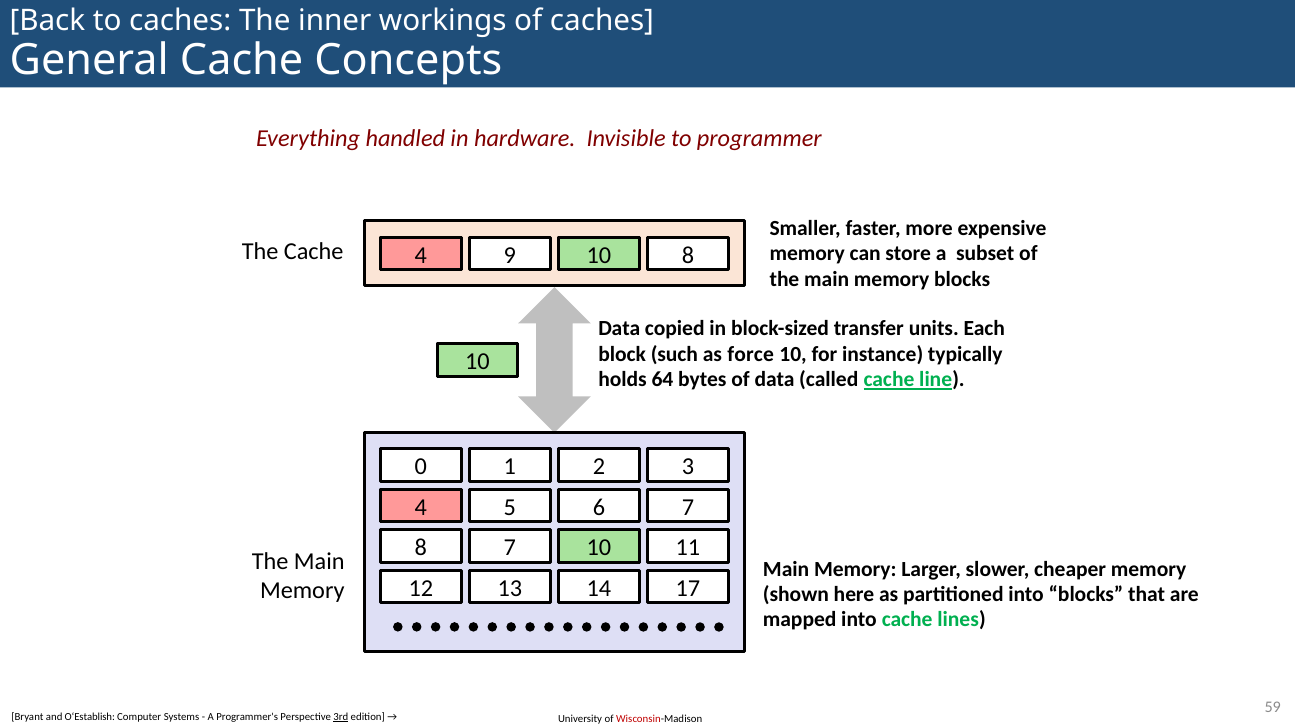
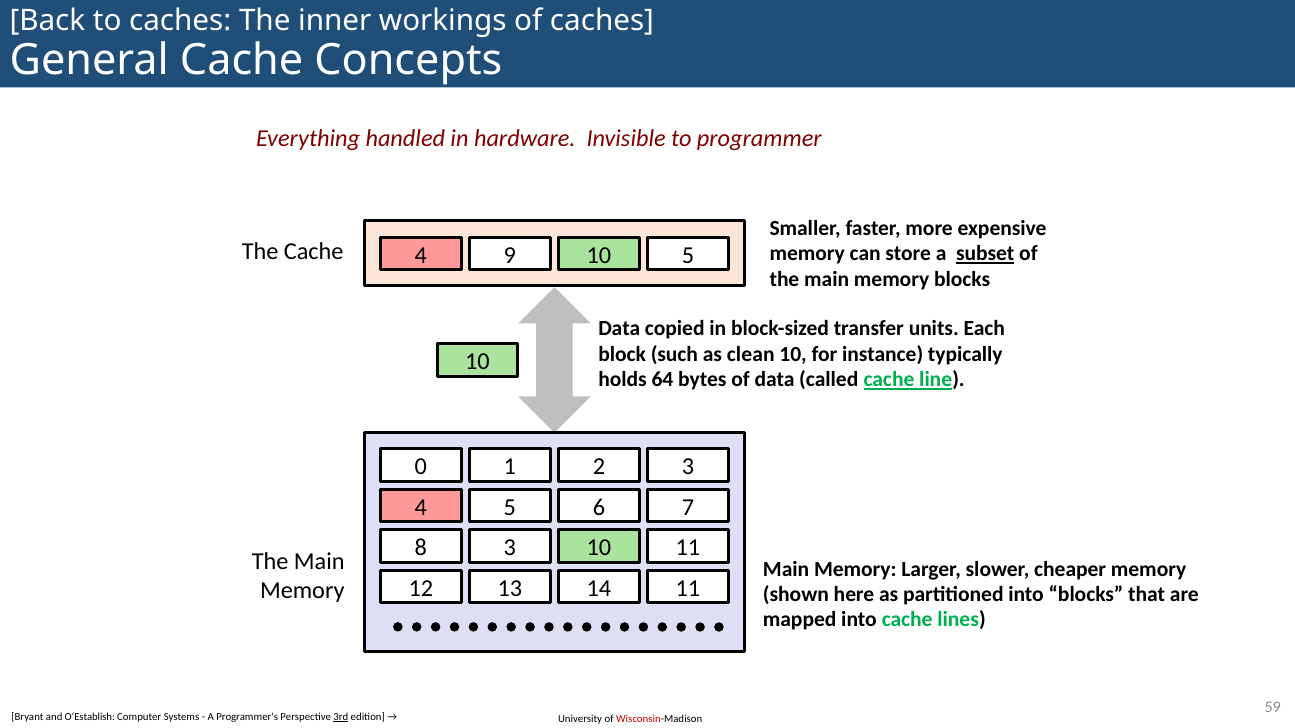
subset underline: none -> present (985, 254)
8: 8 -> 5 (688, 255)
force: force -> clean (751, 354)
8 7: 7 -> 3 (510, 548)
14 17: 17 -> 11 (688, 588)
